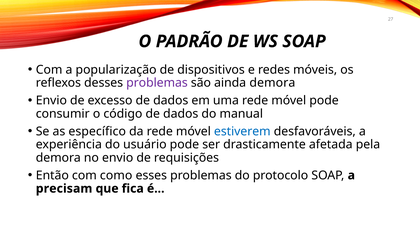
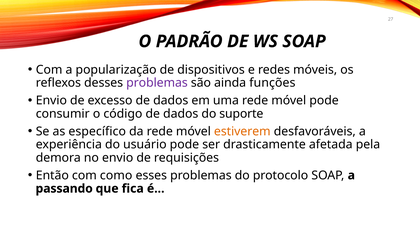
ainda demora: demora -> funções (272, 83)
manual: manual -> suporte (241, 114)
estiverem colour: blue -> orange (242, 131)
precisam: precisam -> passando (64, 189)
